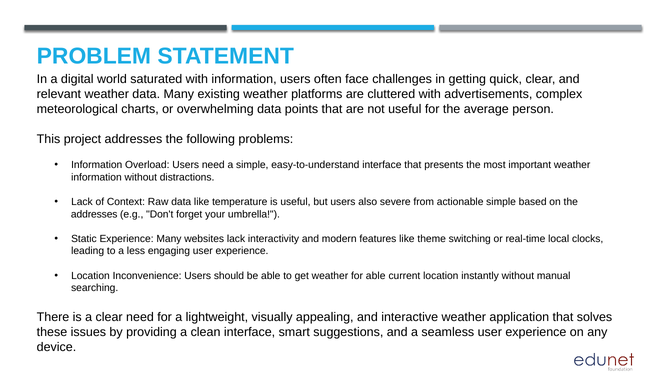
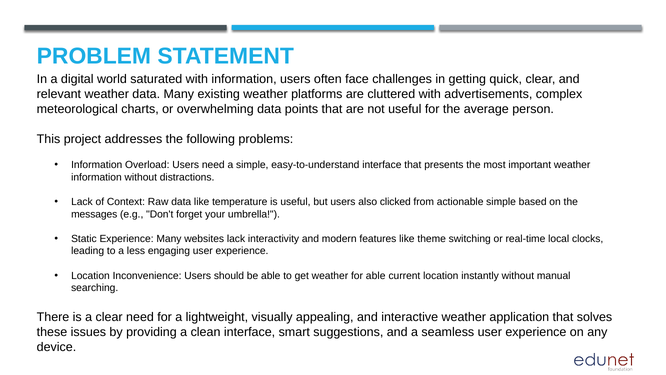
severe: severe -> clicked (395, 202)
addresses: addresses -> messages (94, 214)
